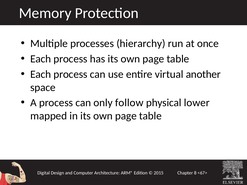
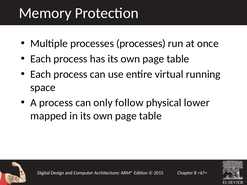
processes hierarchy: hierarchy -> processes (141, 44)
another: another -> running (203, 74)
